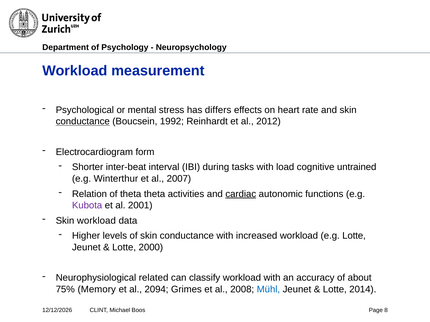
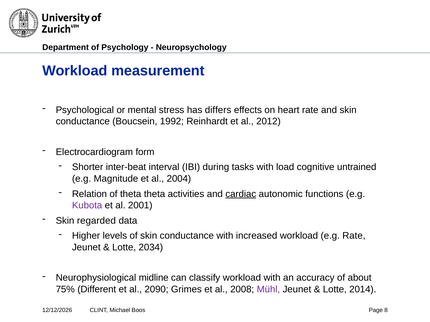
conductance underline: present -> none (83, 122)
Winterthur: Winterthur -> Magnitude (116, 179)
2007: 2007 -> 2004 (179, 179)
Skin workload: workload -> regarded (96, 221)
e.g Lotte: Lotte -> Rate (354, 236)
2000: 2000 -> 2034 (151, 248)
related: related -> midline (154, 278)
Memory: Memory -> Different (97, 290)
2094: 2094 -> 2090 (156, 290)
Mühl colour: blue -> purple (268, 290)
